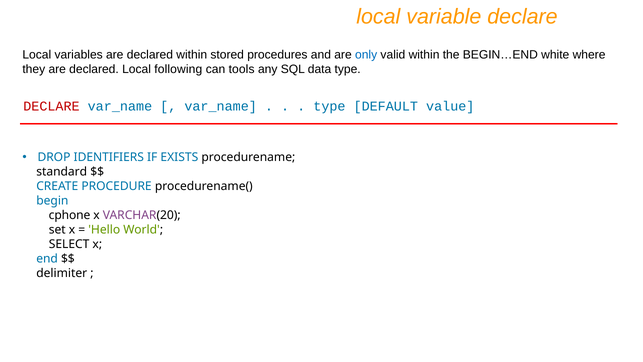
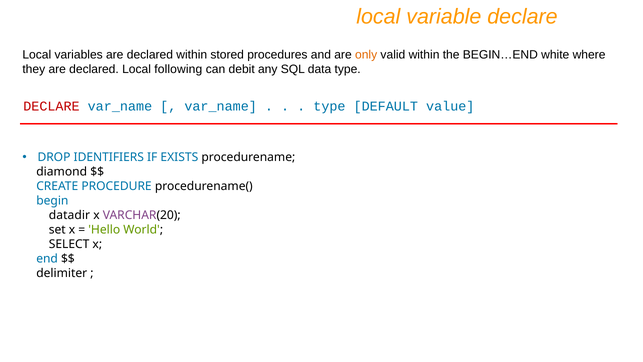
only colour: blue -> orange (366, 55)
tools: tools -> debit (242, 69)
standard: standard -> diamond (62, 172)
cphone: cphone -> datadir (69, 215)
